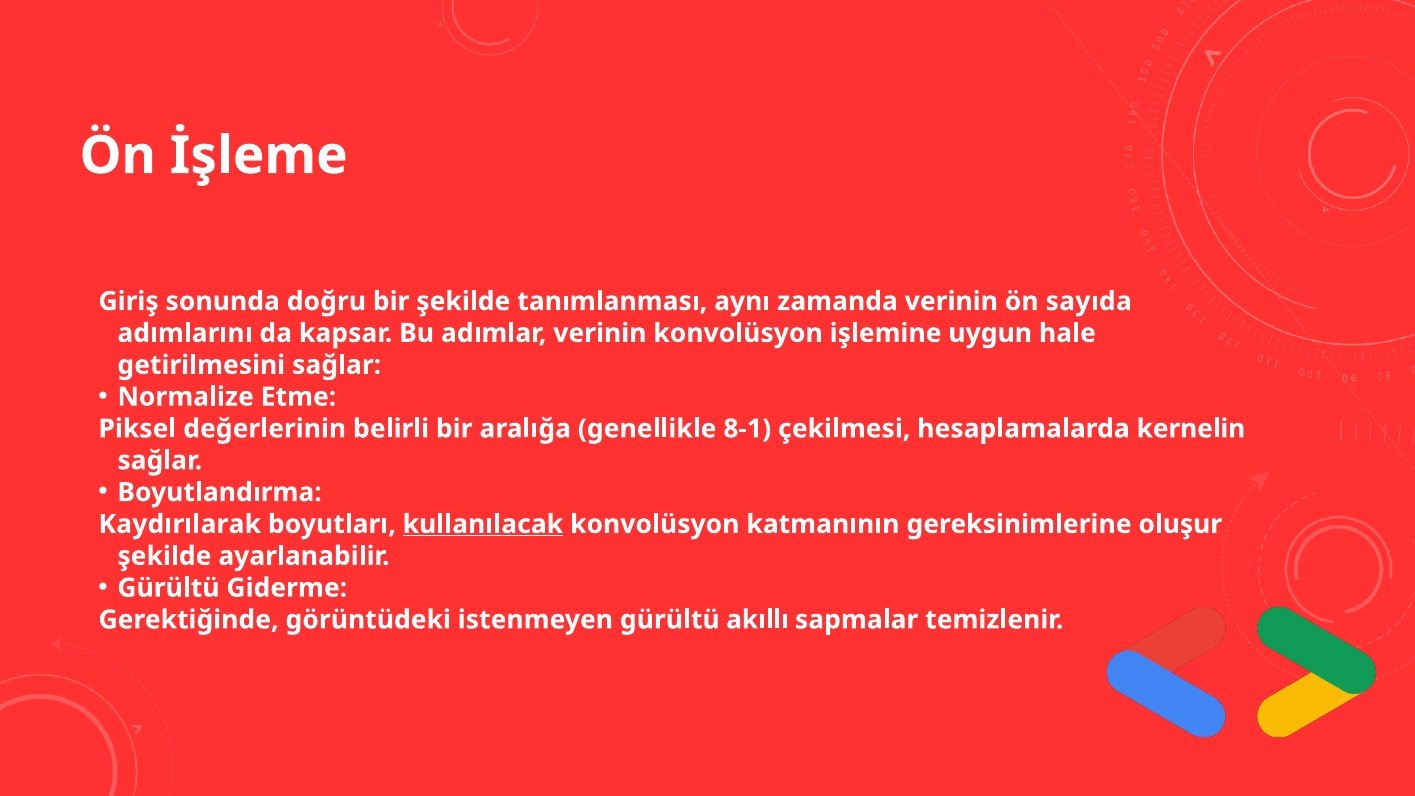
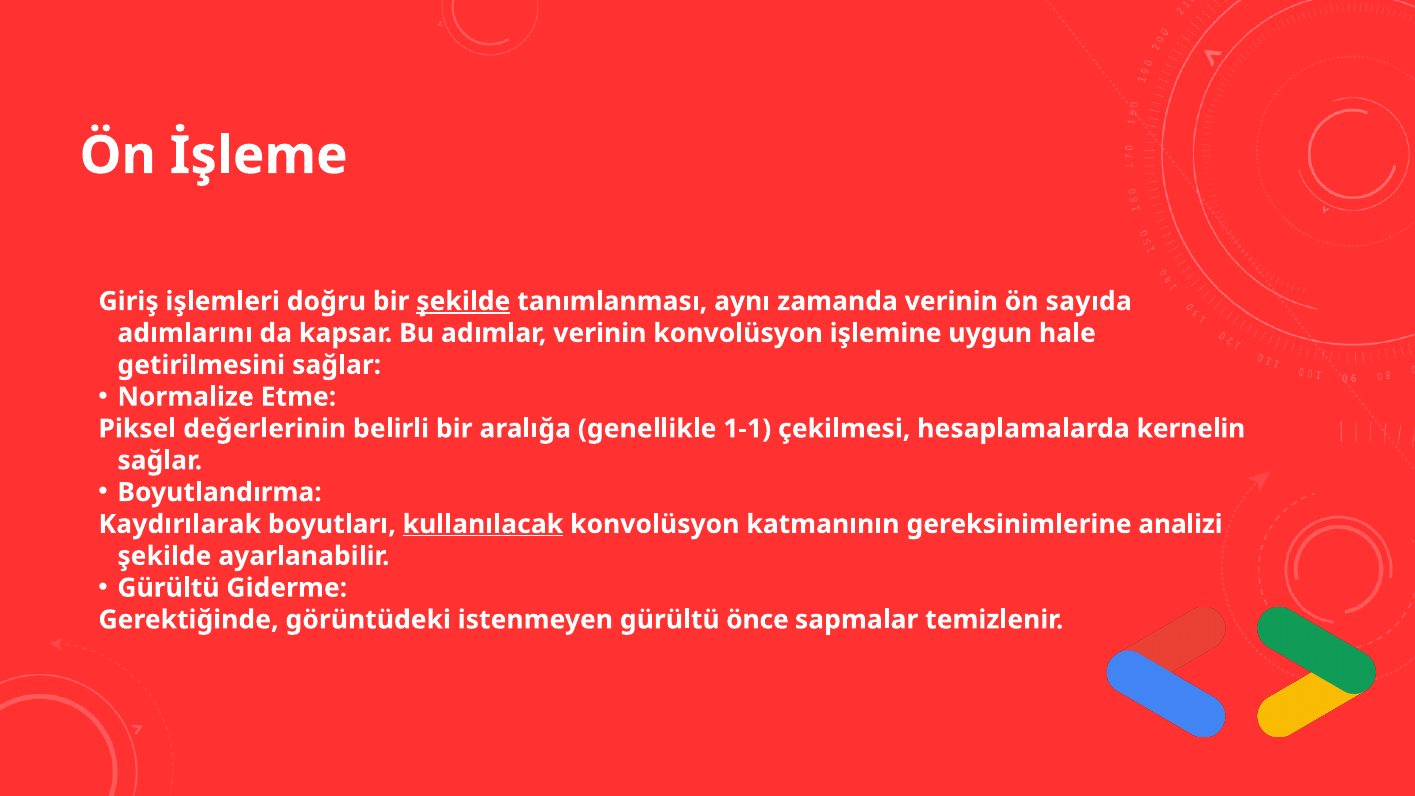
sonunda: sonunda -> işlemleri (223, 301)
şekilde underline: none -> present (463, 301)
8-1: 8-1 -> 1-1 (747, 429)
oluşur: oluşur -> analizi (1180, 524)
akıllı: akıllı -> önce (757, 620)
